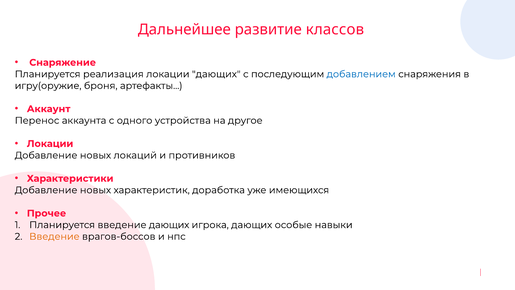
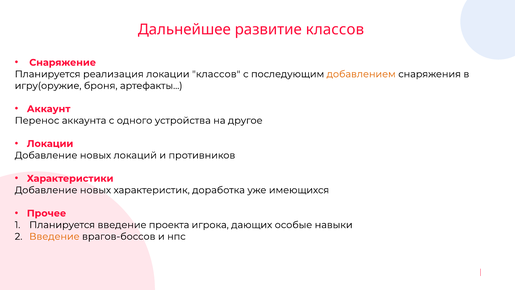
локации дающих: дающих -> классов (216, 74)
добавлением colour: blue -> orange (361, 74)
введение дающих: дающих -> проекта (169, 225)
